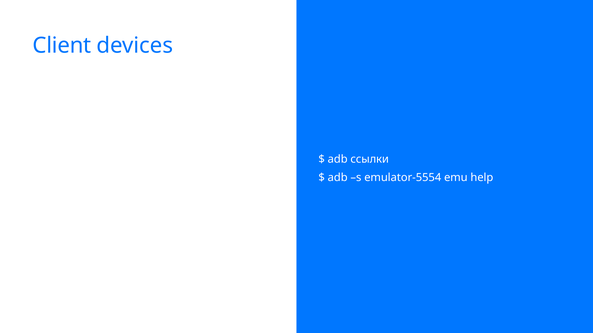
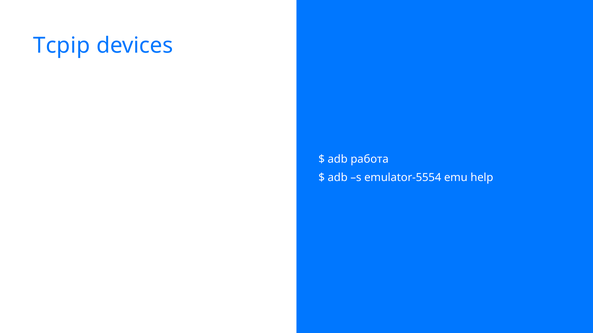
Client: Client -> Tcpip (62, 46)
ссылки: ссылки -> работа (370, 159)
